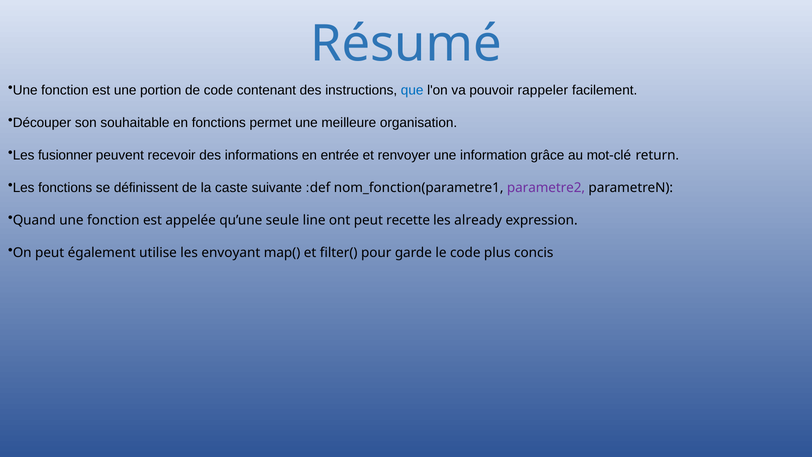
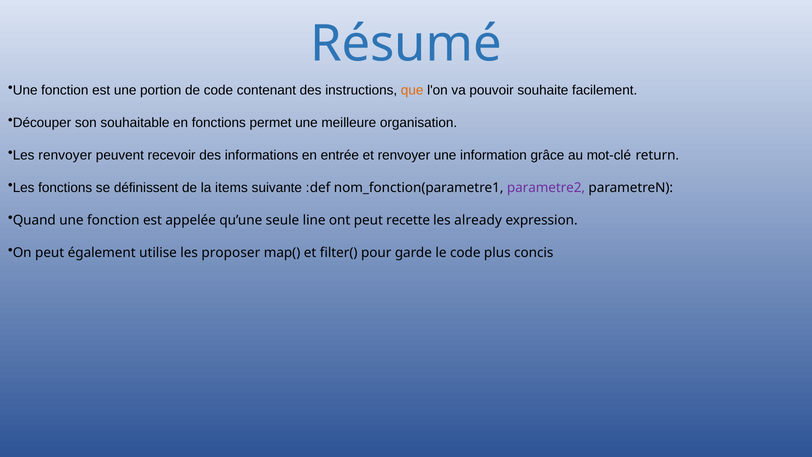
que colour: blue -> orange (412, 90)
rappeler: rappeler -> souhaite (543, 90)
Les fusionner: fusionner -> renvoyer (65, 155)
caste: caste -> items (231, 188)
envoyant: envoyant -> proposer (231, 252)
